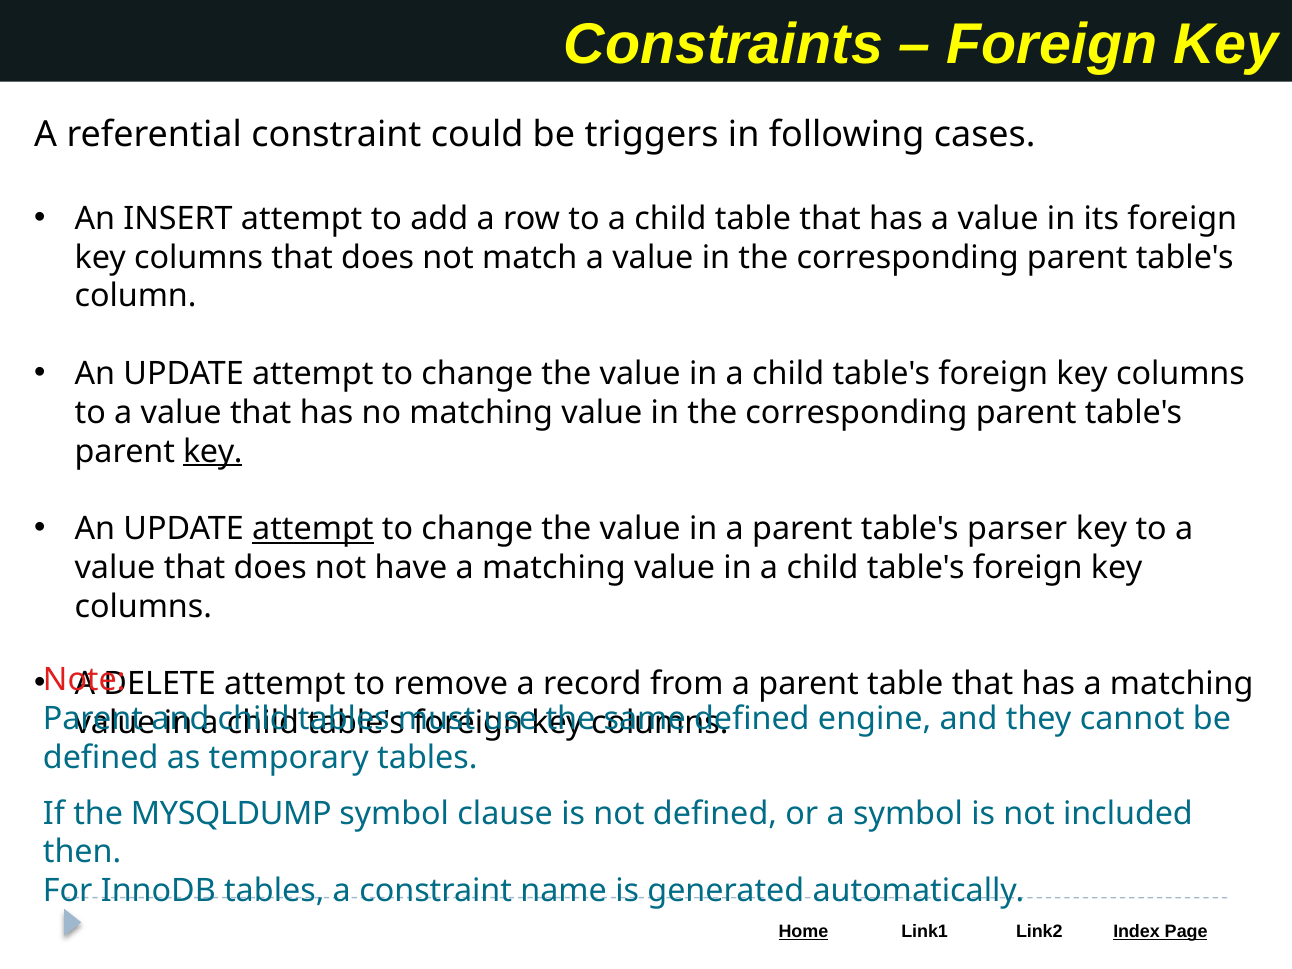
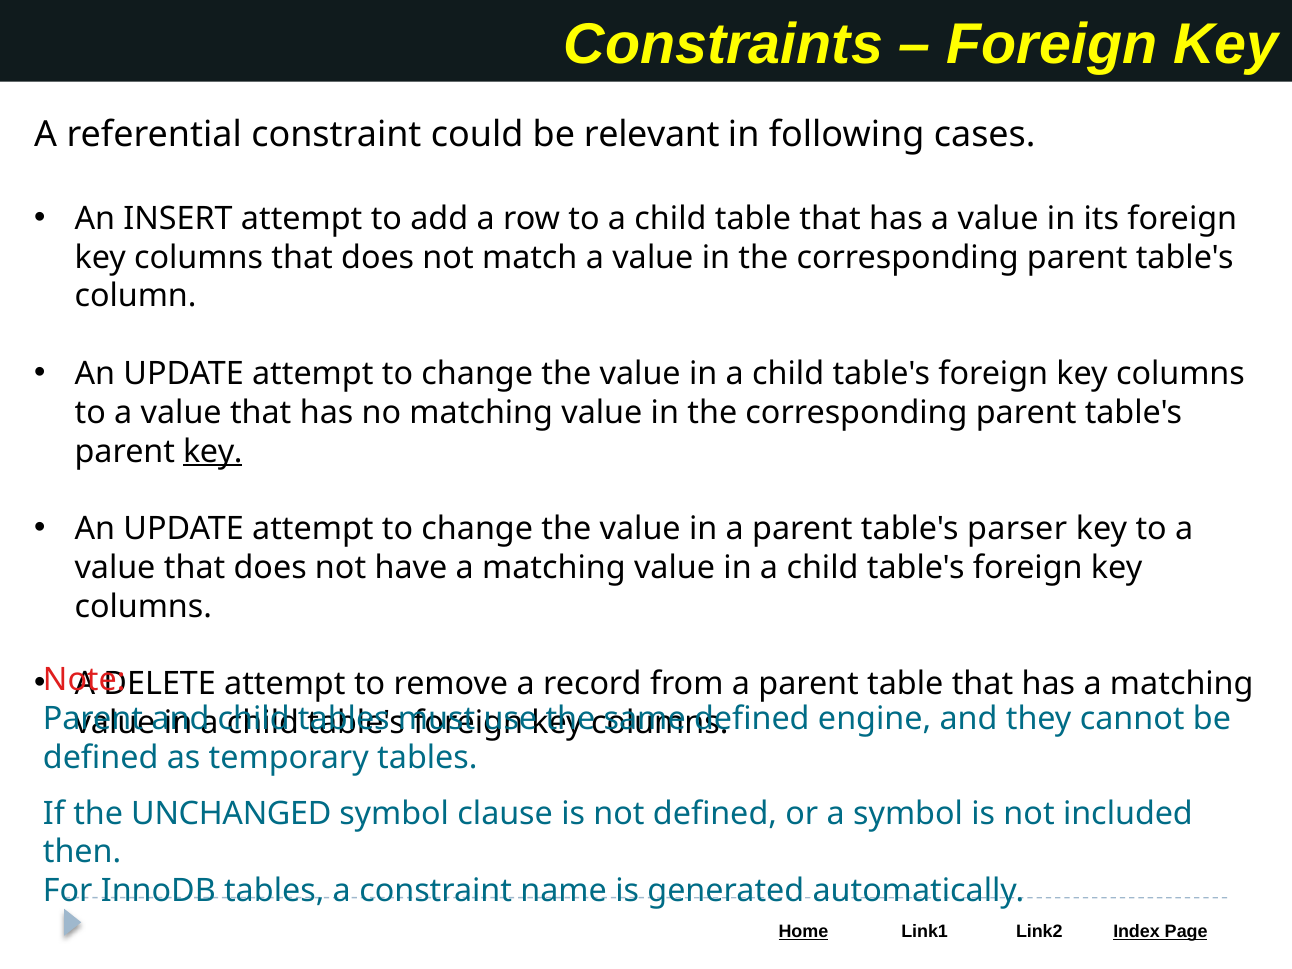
triggers: triggers -> relevant (652, 135)
attempt underline: present -> none (313, 529)
MYSQLDUMP: MYSQLDUMP -> UNCHANGED (231, 813)
